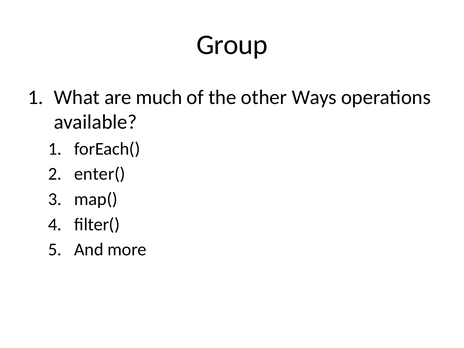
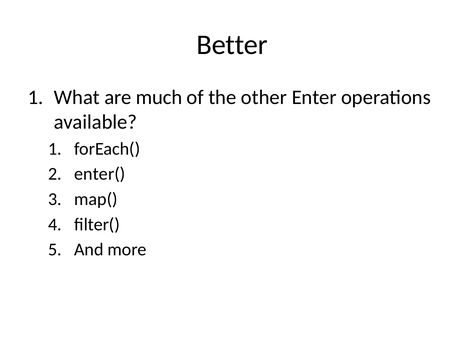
Group: Group -> Better (232, 45)
Ways: Ways -> Enter (314, 97)
